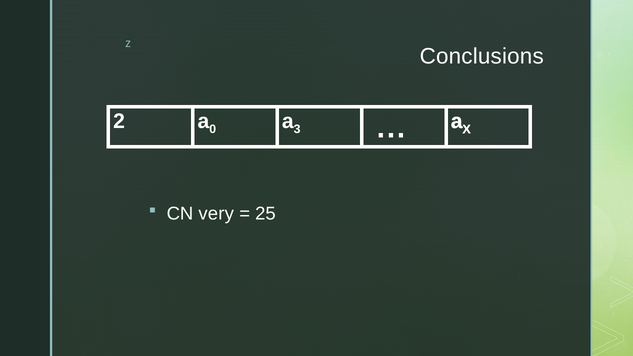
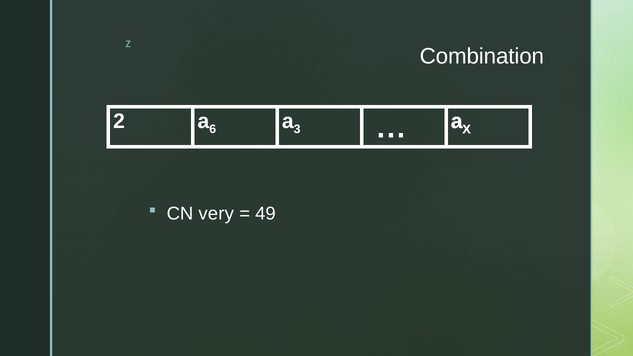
Conclusions: Conclusions -> Combination (482, 56)
0: 0 -> 6 (213, 129)
25: 25 -> 49 (265, 214)
